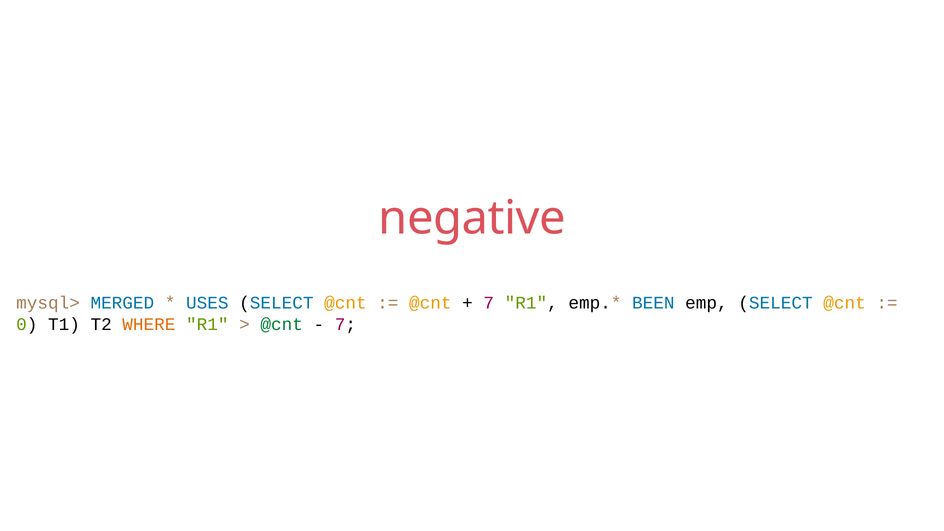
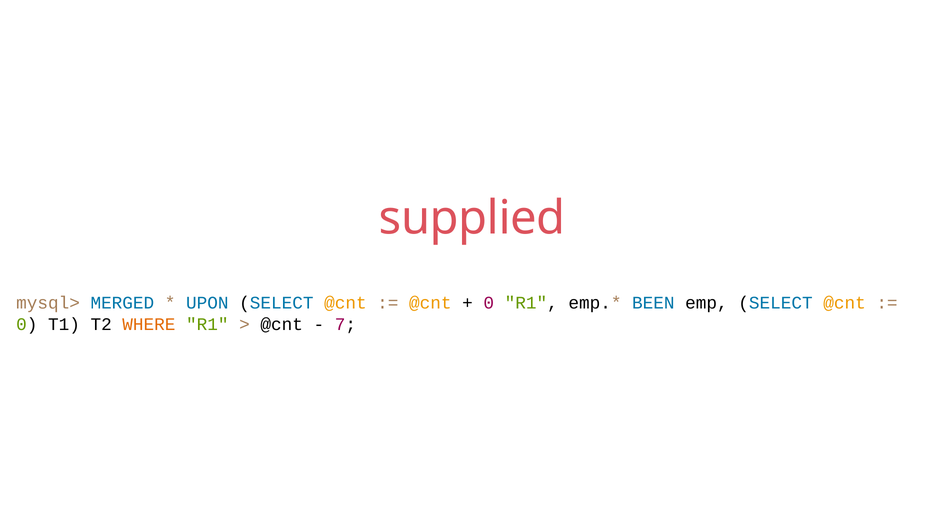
negative: negative -> supplied (472, 218)
USES: USES -> UPON (207, 303)
7: 7 -> 0 (489, 303)
@cnt colour: green -> black (282, 324)
